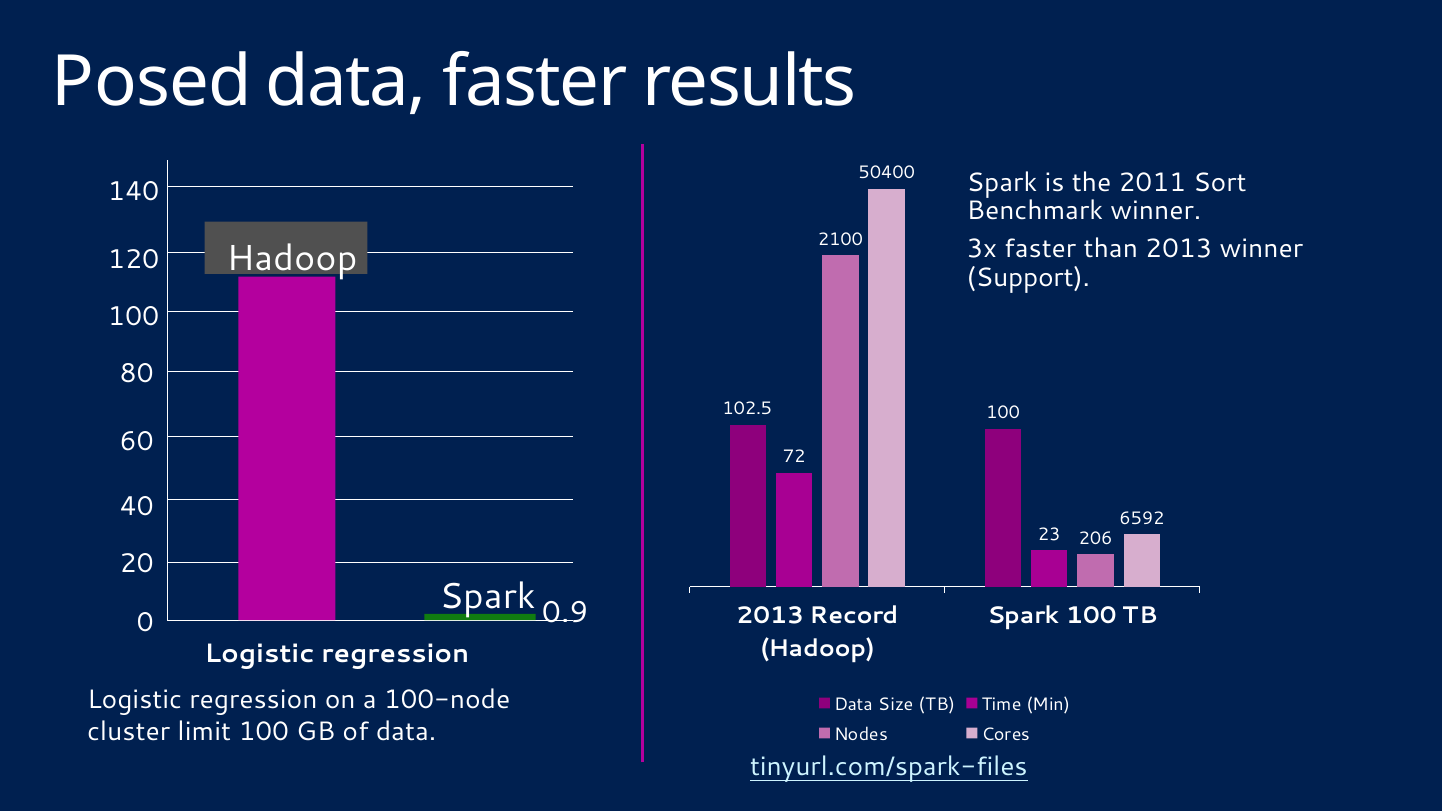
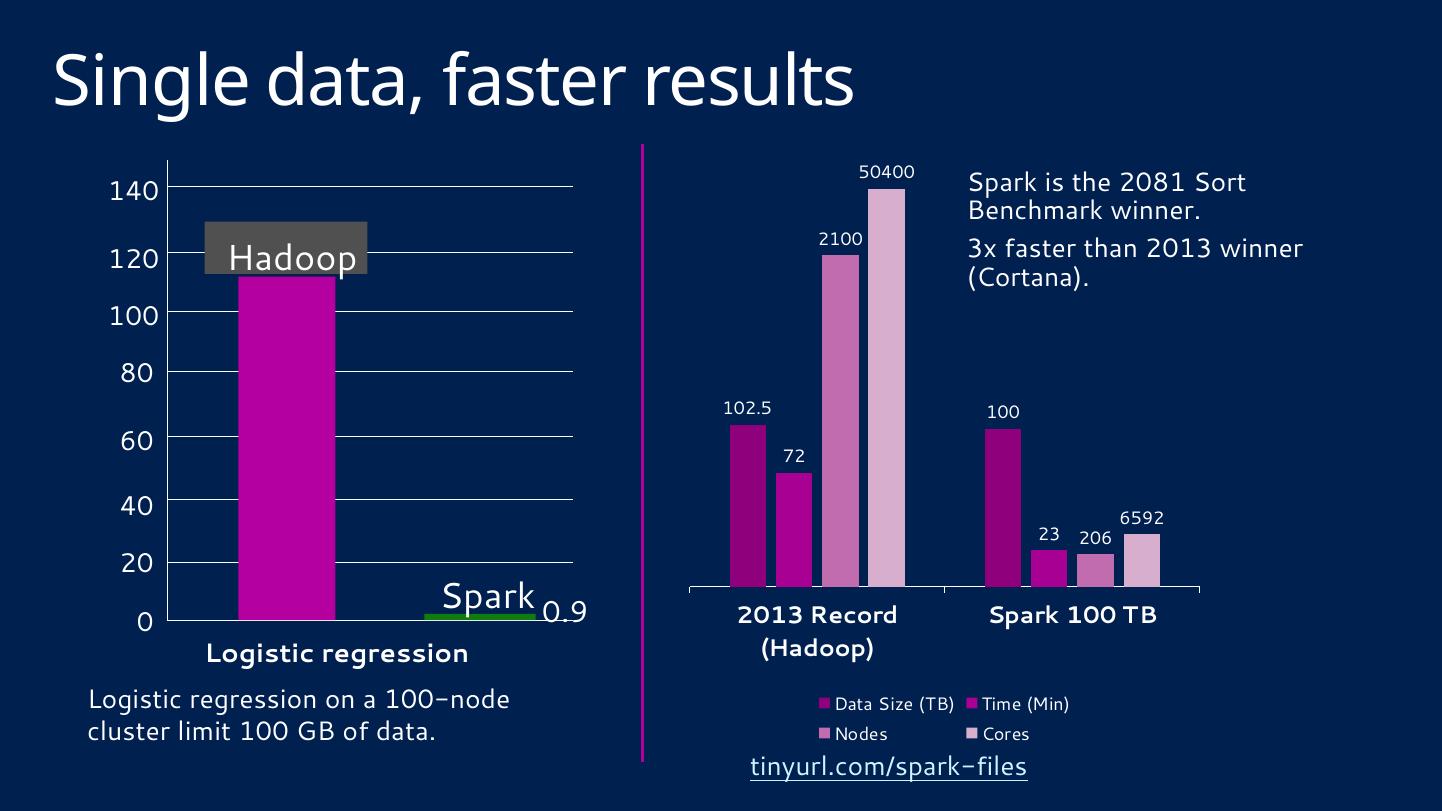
Posed: Posed -> Single (152, 82)
2011: 2011 -> 2081 (1152, 182)
Support: Support -> Cortana (1028, 277)
